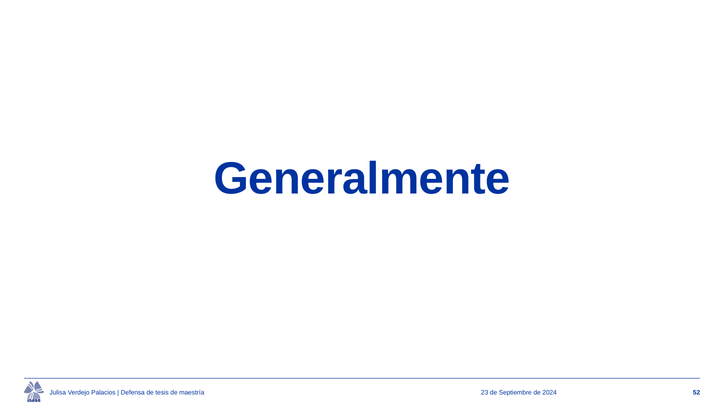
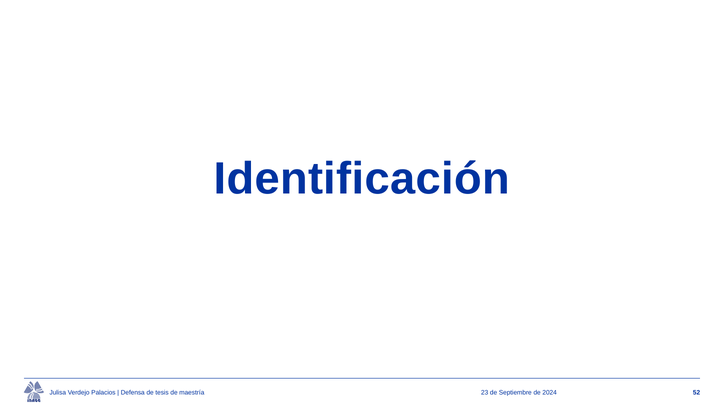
Generalmente: Generalmente -> Identificación (362, 179)
